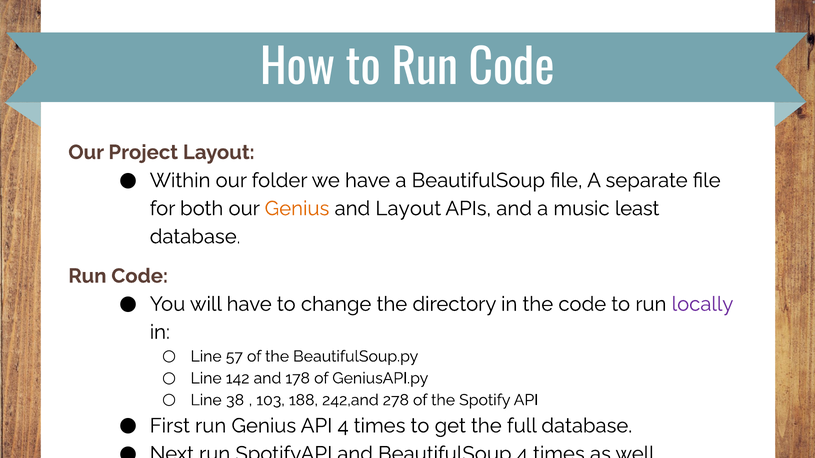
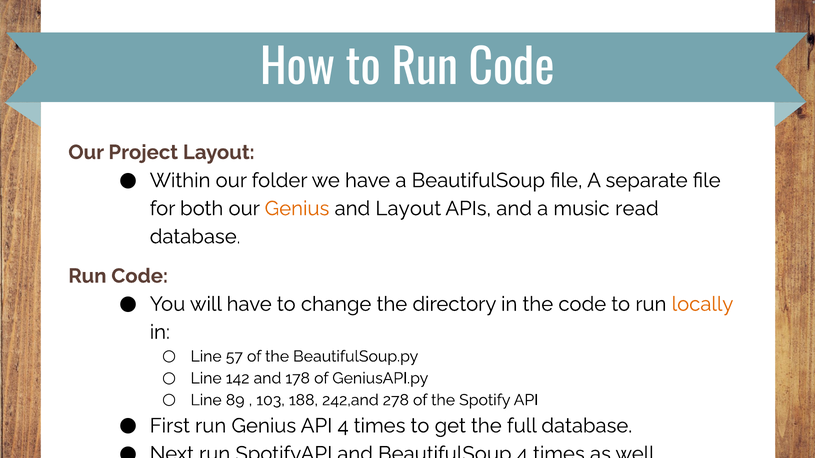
least: least -> read (637, 209)
locally colour: purple -> orange (702, 304)
38: 38 -> 89 (235, 400)
